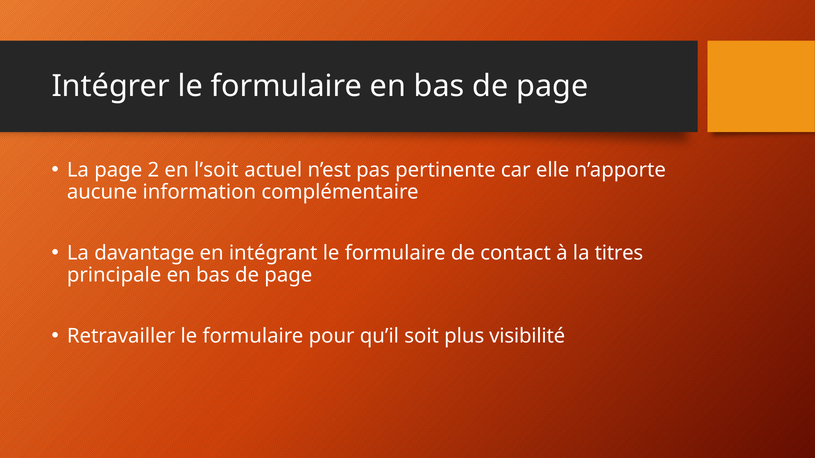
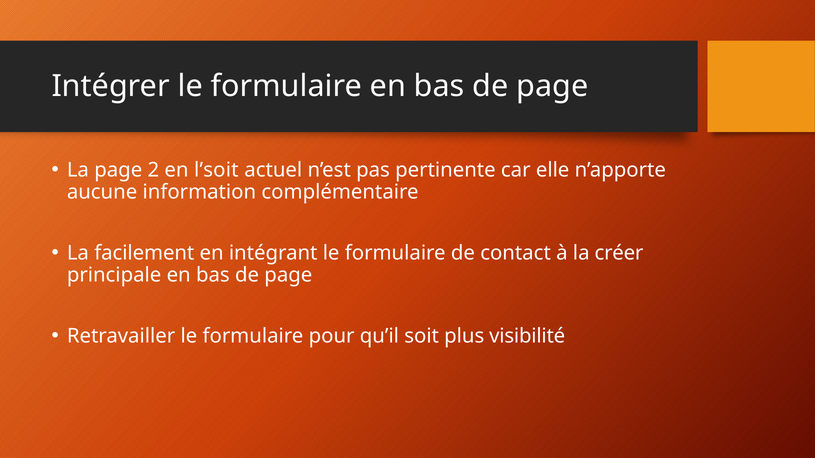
davantage: davantage -> facilement (144, 253)
titres: titres -> créer (619, 253)
